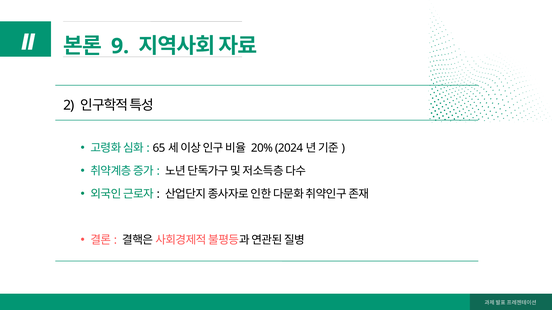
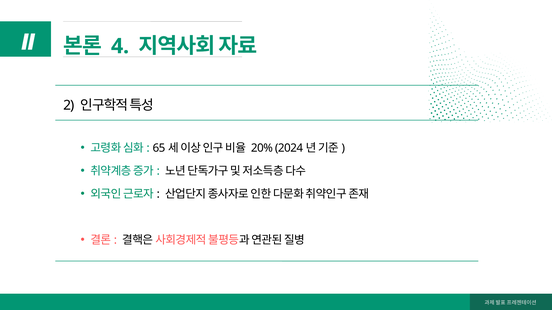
9: 9 -> 4 (120, 46)
